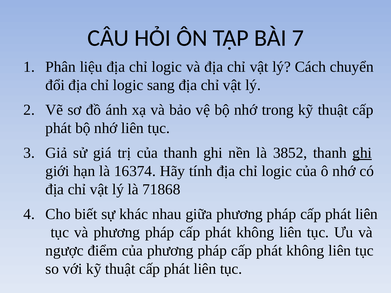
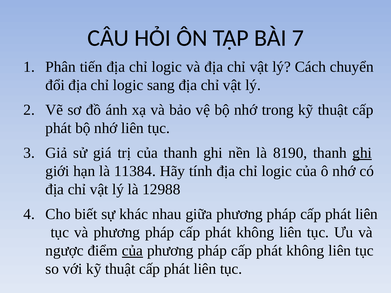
liệu: liệu -> tiến (91, 67)
3852: 3852 -> 8190 (290, 153)
16374: 16374 -> 11384 (135, 171)
71868: 71868 -> 12988 (161, 190)
của underline: none -> present (132, 251)
